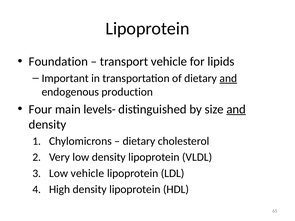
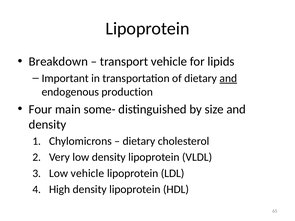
Foundation: Foundation -> Breakdown (58, 62)
levels-: levels- -> some- (100, 109)
and underline: present -> none (236, 109)
